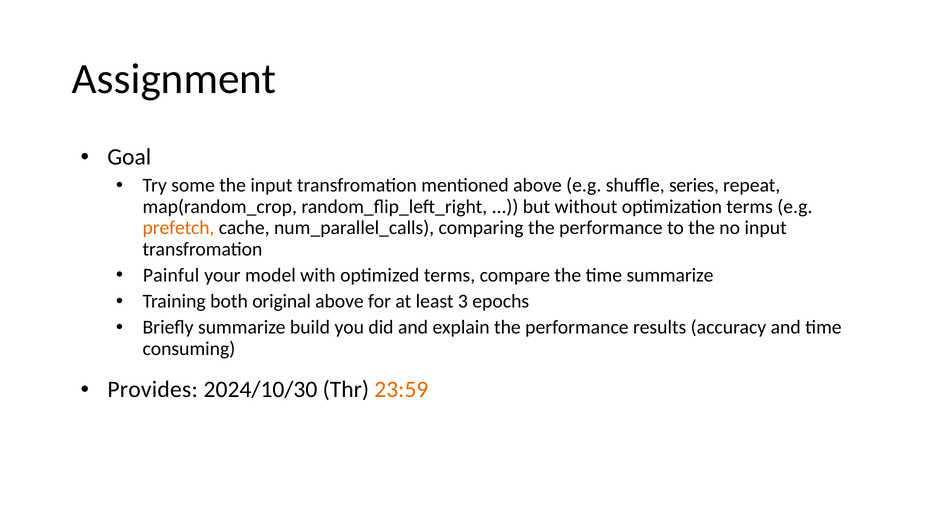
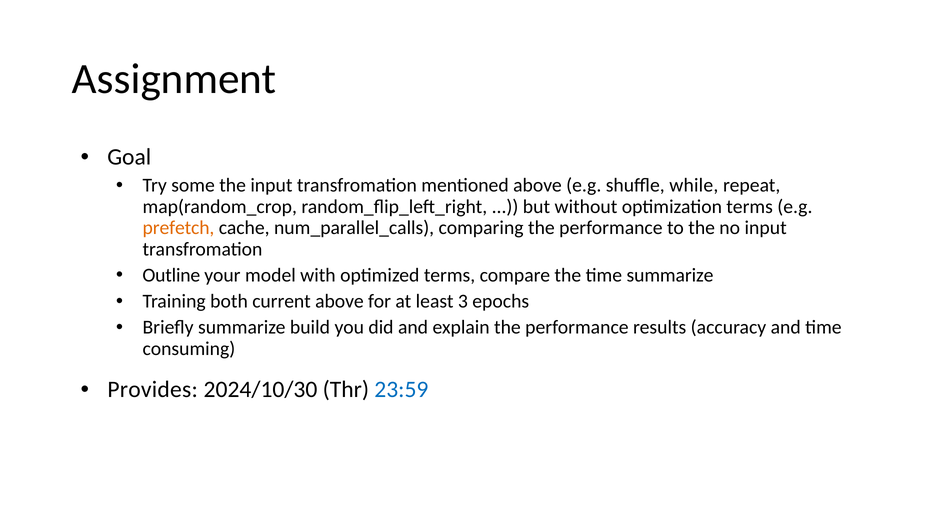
series: series -> while (694, 186)
Painful: Painful -> Outline (171, 275)
original: original -> current (282, 302)
23:59 colour: orange -> blue (401, 390)
